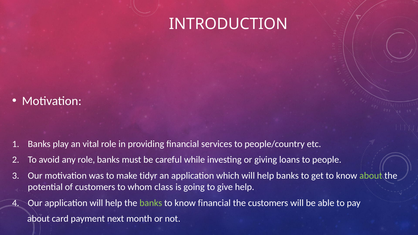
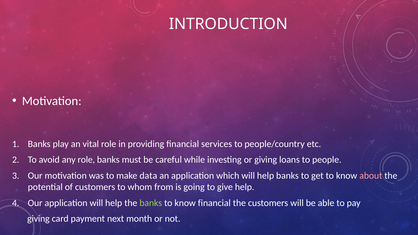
tidyr: tidyr -> data (148, 176)
about colour: light green -> pink (371, 176)
class: class -> from (164, 187)
about: about -> giving (38, 219)
